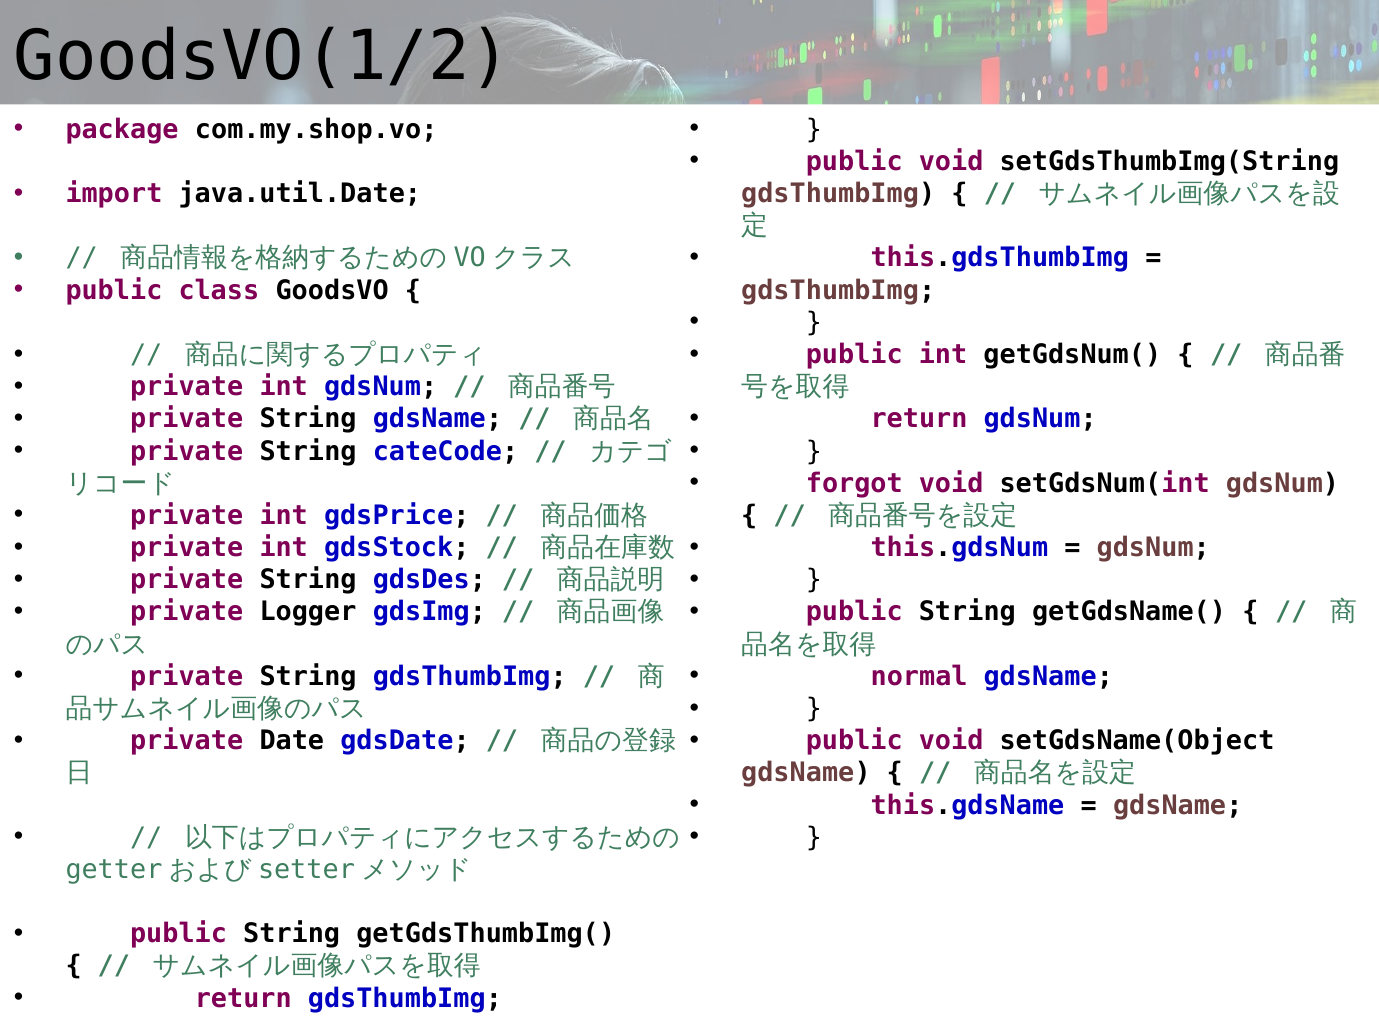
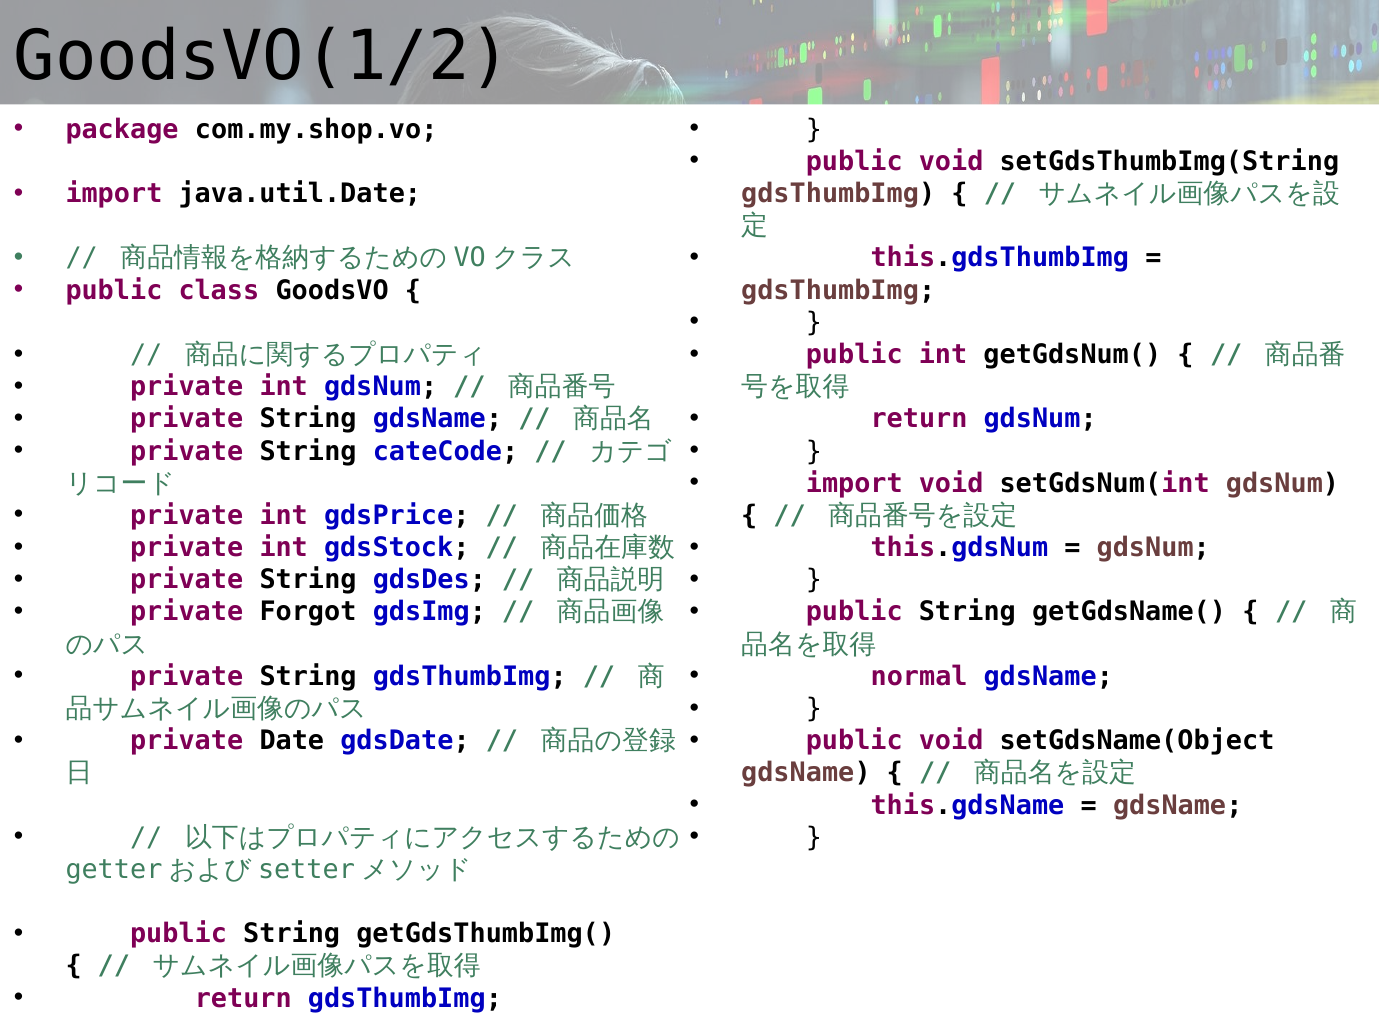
forgot: forgot -> import (854, 483)
Logger: Logger -> Forgot (308, 612)
